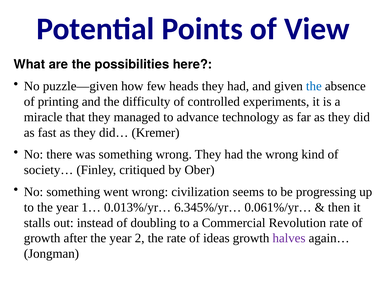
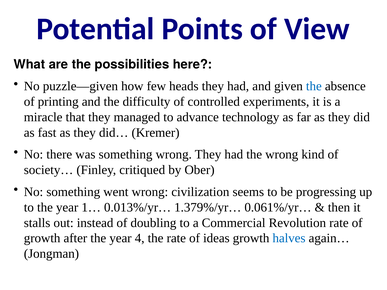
6.345%/yr…: 6.345%/yr… -> 1.379%/yr… (208, 207)
2: 2 -> 4 (140, 238)
halves colour: purple -> blue (289, 238)
